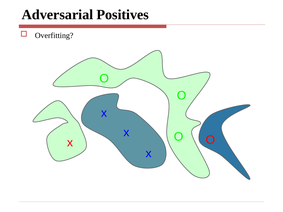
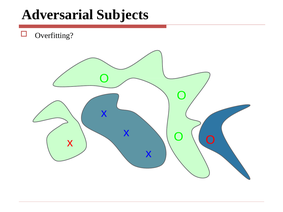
Positives: Positives -> Subjects (123, 15)
